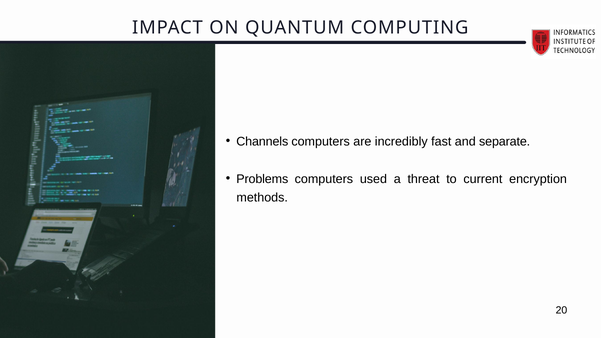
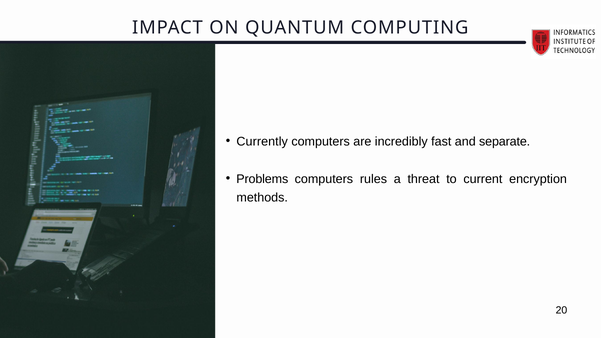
Channels: Channels -> Currently (262, 141)
used: used -> rules (373, 179)
